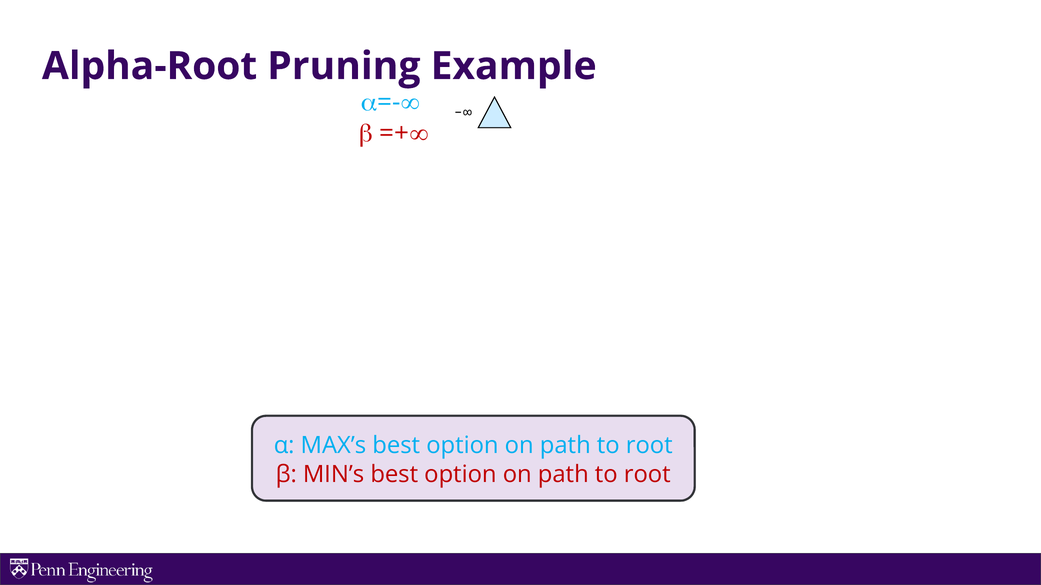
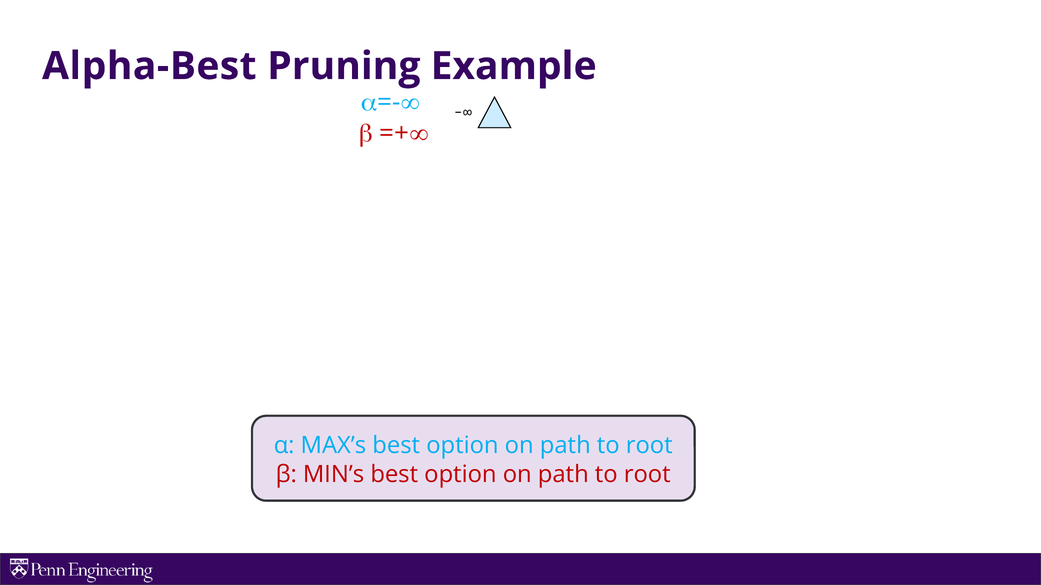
Alpha-Root: Alpha-Root -> Alpha-Best (149, 66)
